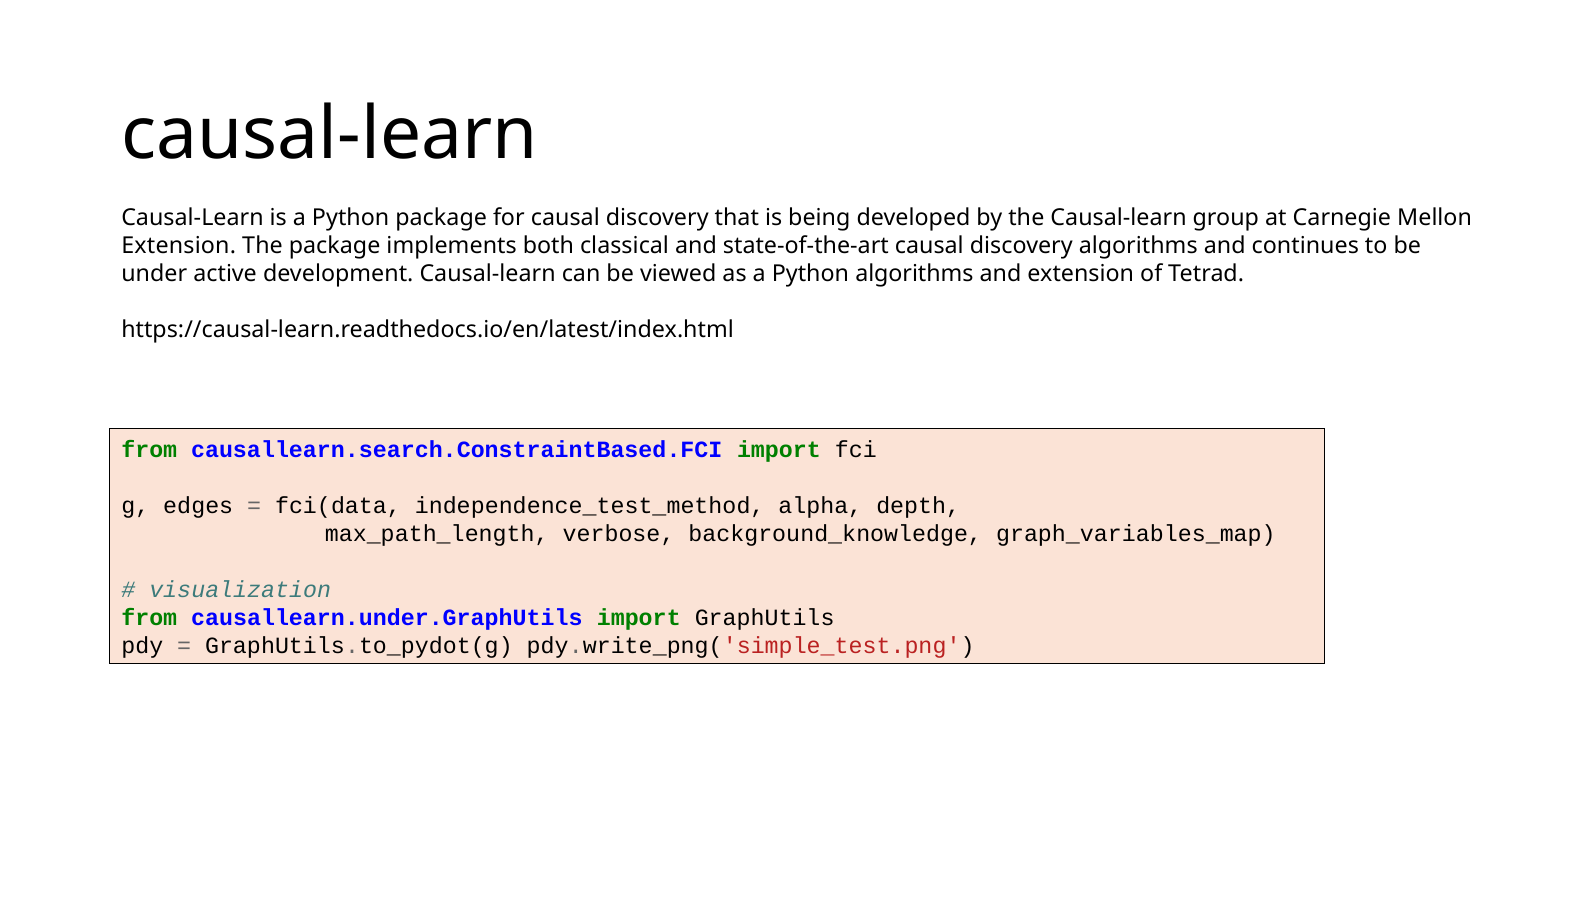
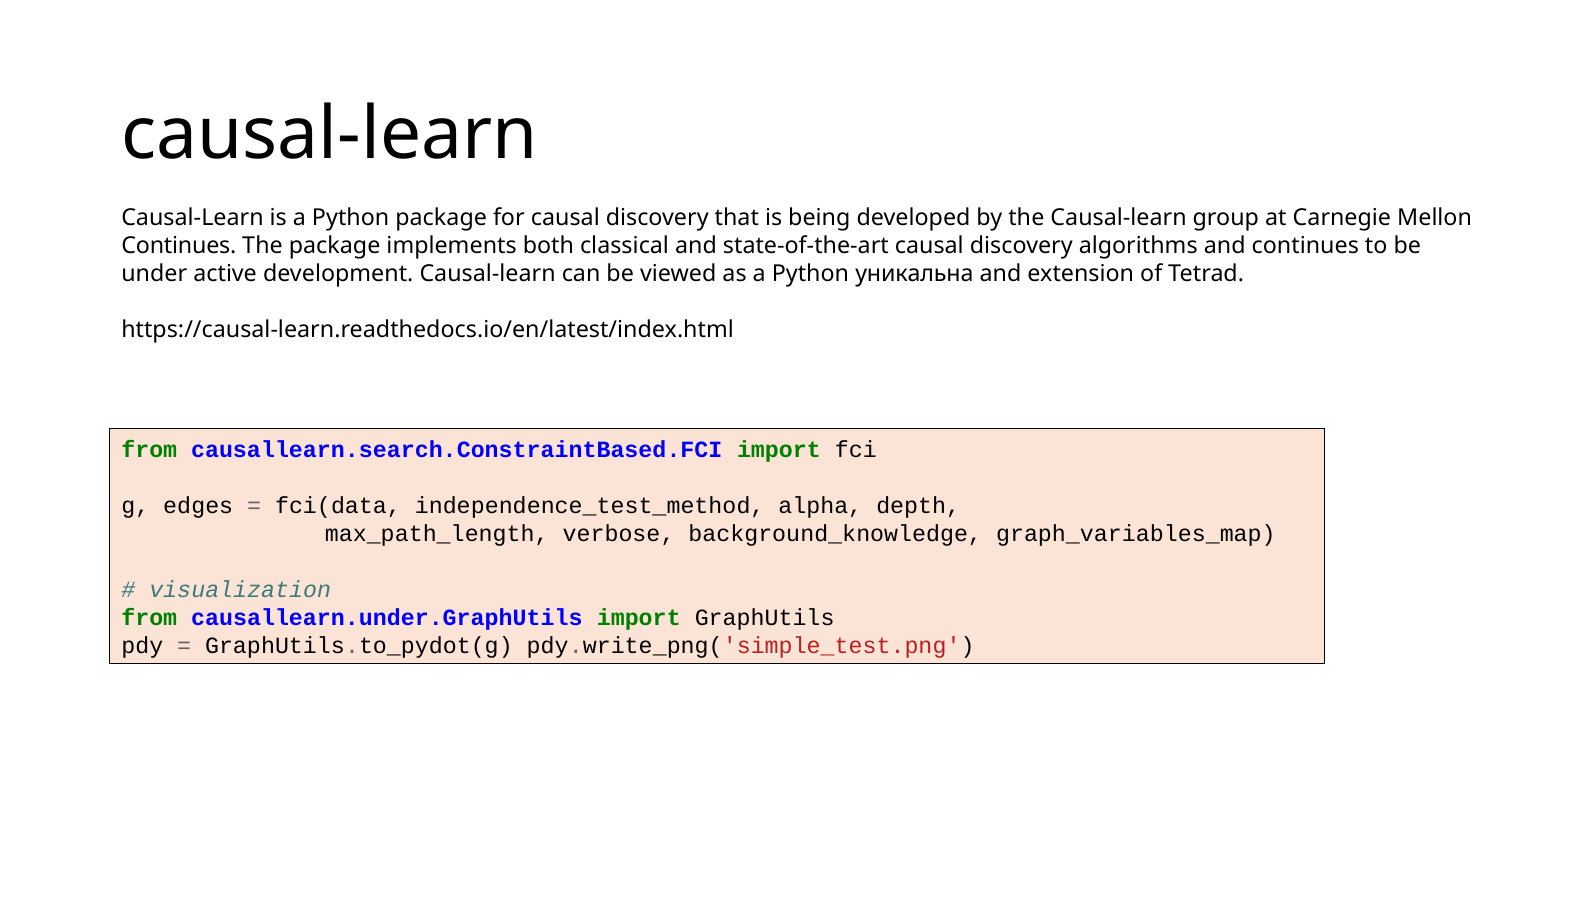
Extension: Extension -> Continues (179, 246)
Python algorithms: algorithms -> уникальна (914, 274)
